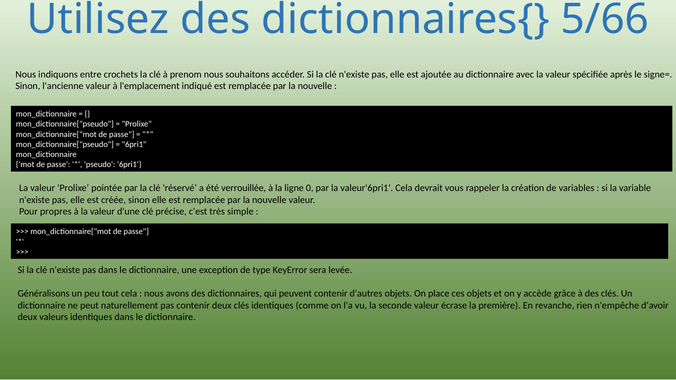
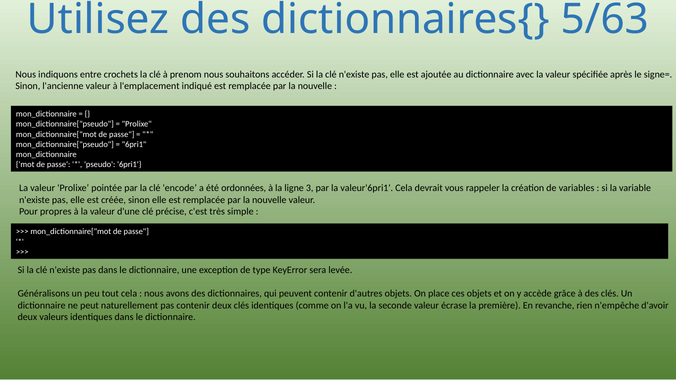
5/66: 5/66 -> 5/63 (605, 19)
réservé: réservé -> encode (180, 188)
verrouillée: verrouillée -> ordonnées (244, 188)
0: 0 -> 3 (310, 188)
